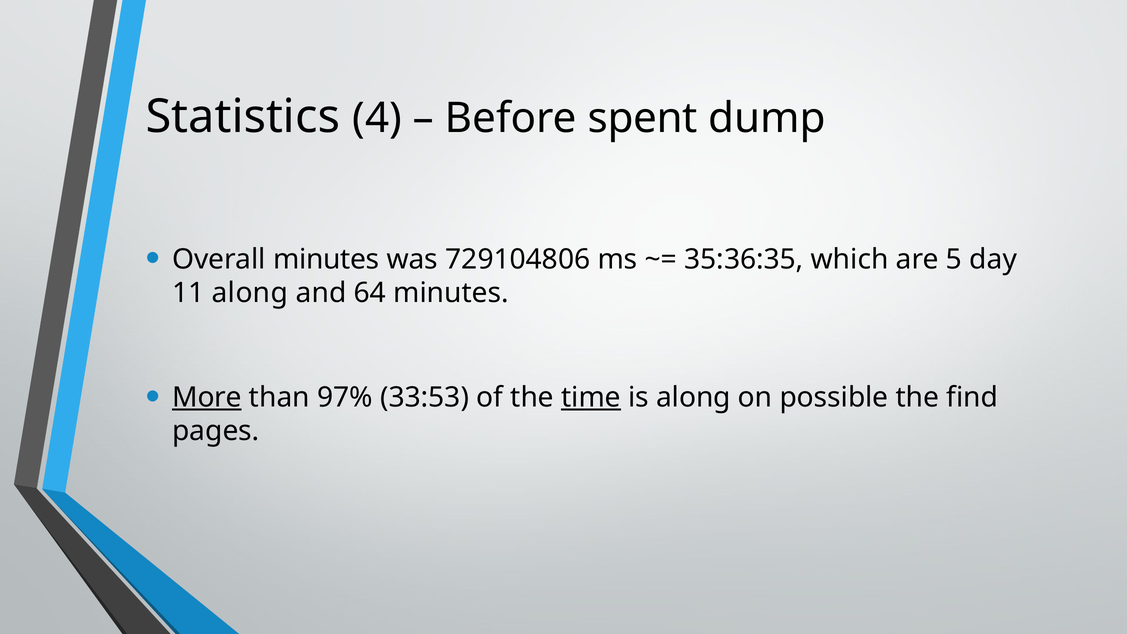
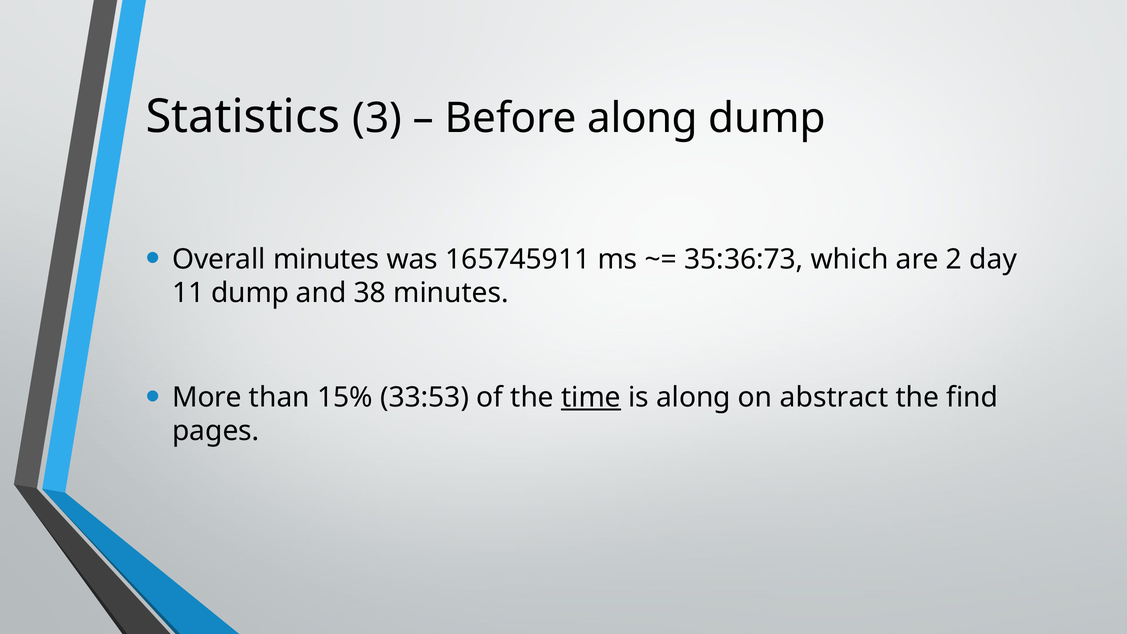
4: 4 -> 3 (377, 118)
Before spent: spent -> along (643, 118)
729104806: 729104806 -> 165745911 (518, 259)
35:36:35: 35:36:35 -> 35:36:73 (744, 259)
5: 5 -> 2 (954, 259)
11 along: along -> dump (250, 293)
64: 64 -> 38 (370, 293)
More underline: present -> none (207, 397)
97%: 97% -> 15% (345, 397)
possible: possible -> abstract (834, 397)
